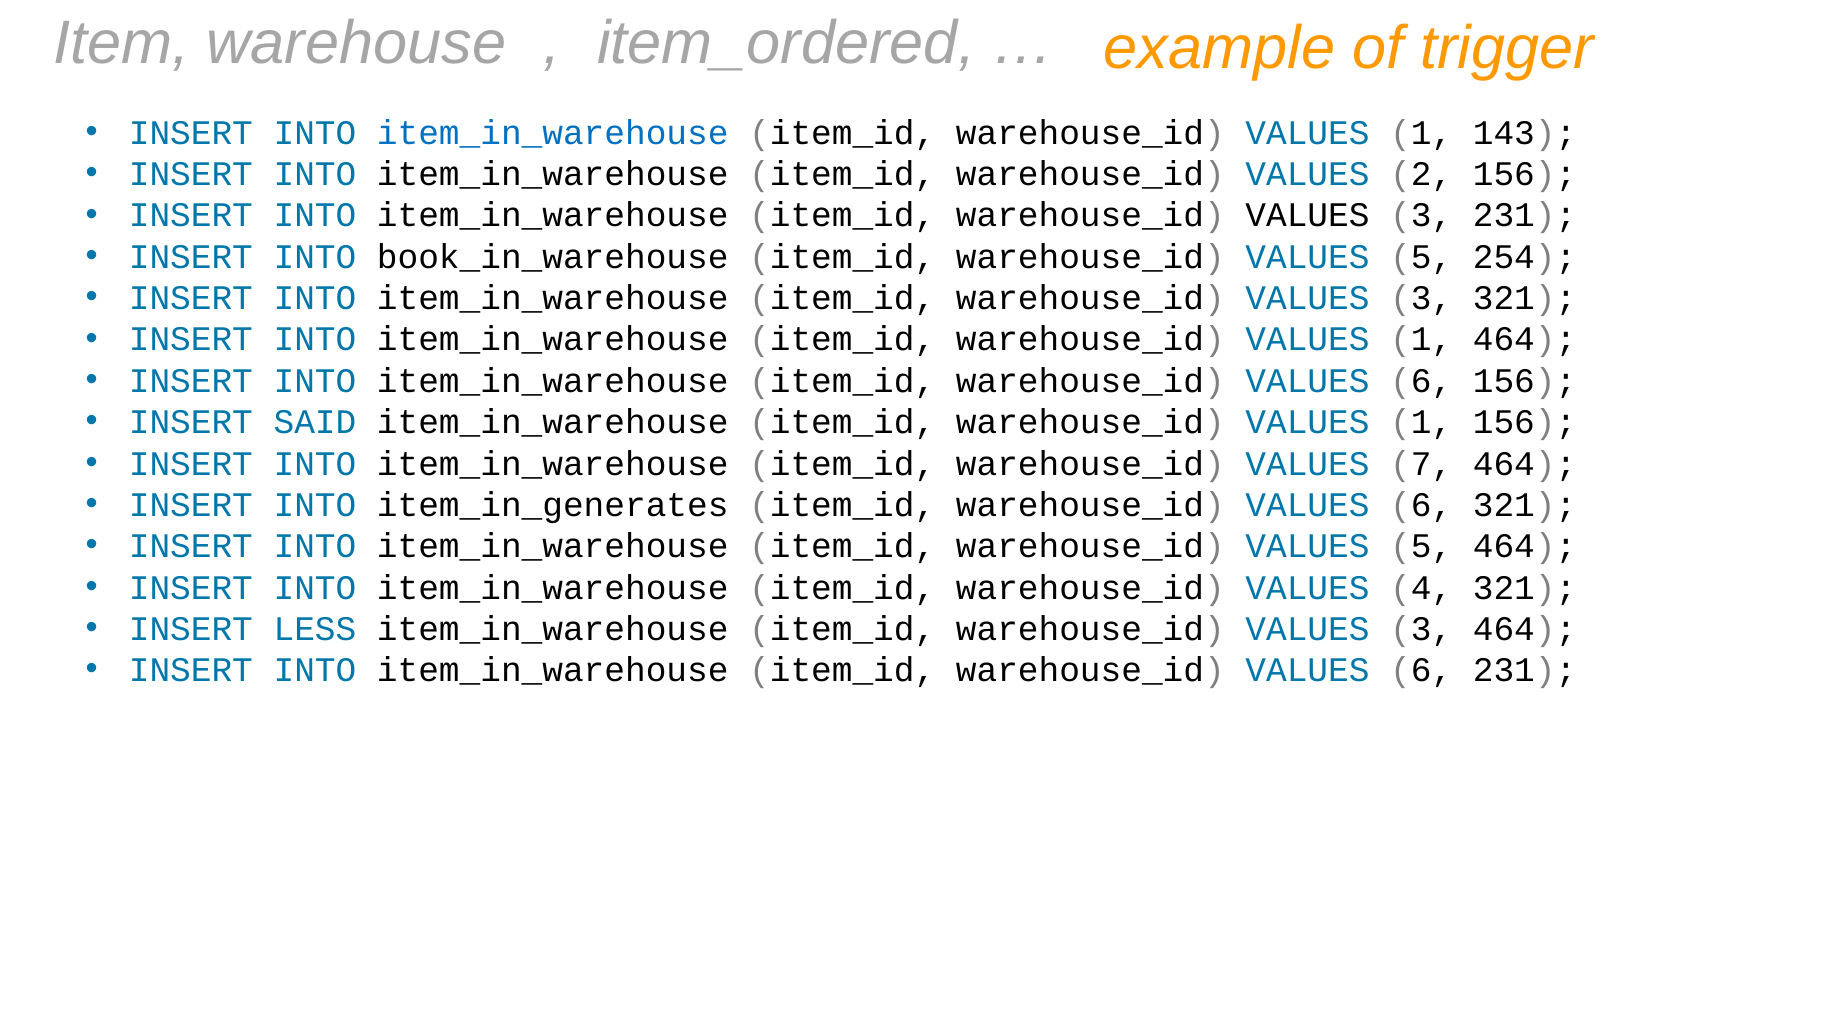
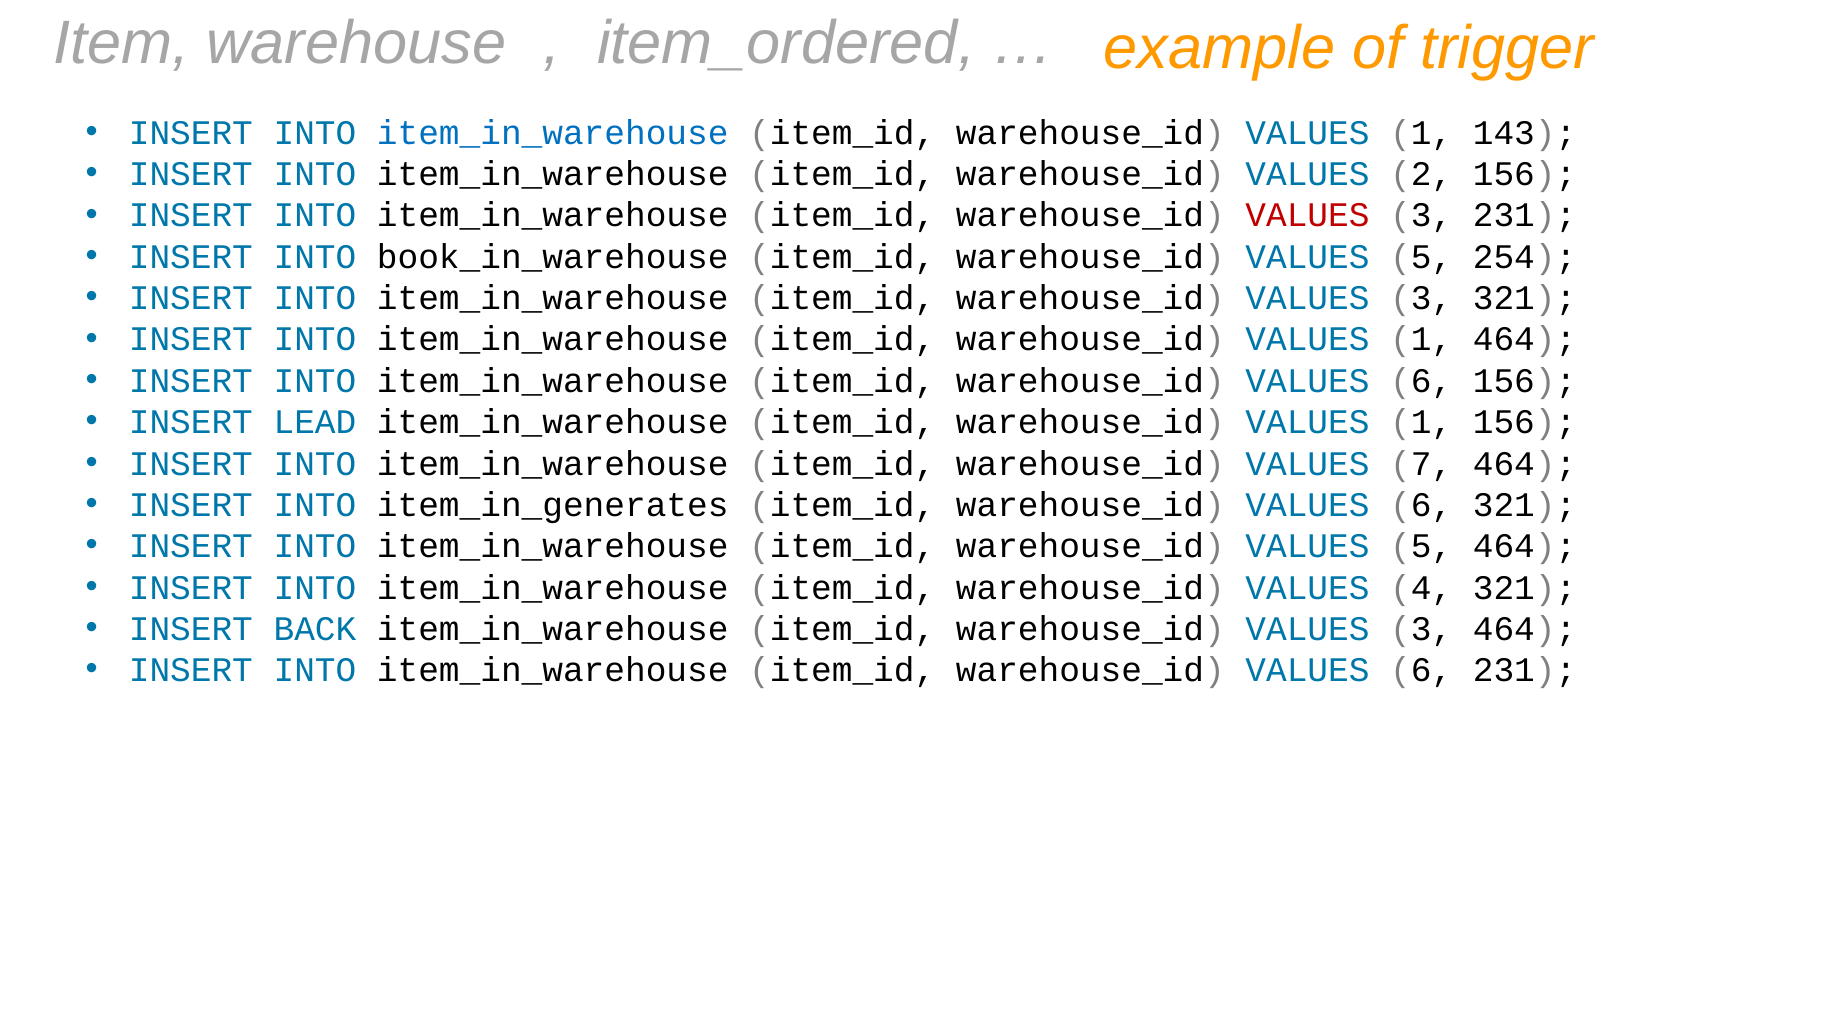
VALUES colour: black -> red (1307, 215)
SAID: SAID -> LEAD (315, 422)
LESS: LESS -> BACK (315, 629)
